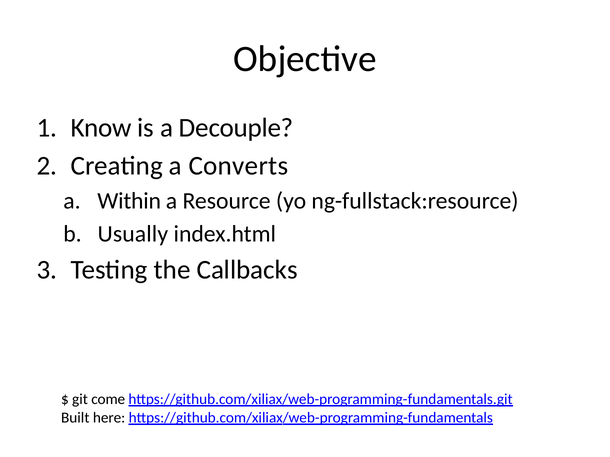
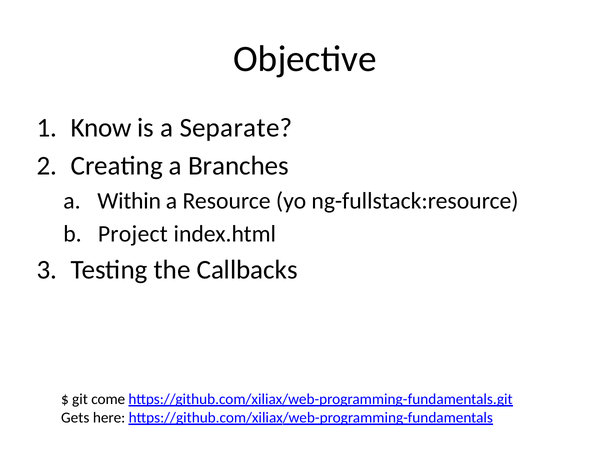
Decouple: Decouple -> Separate (236, 128)
Converts: Converts -> Branches (239, 166)
Usually: Usually -> Project (133, 234)
Built: Built -> Gets (75, 418)
